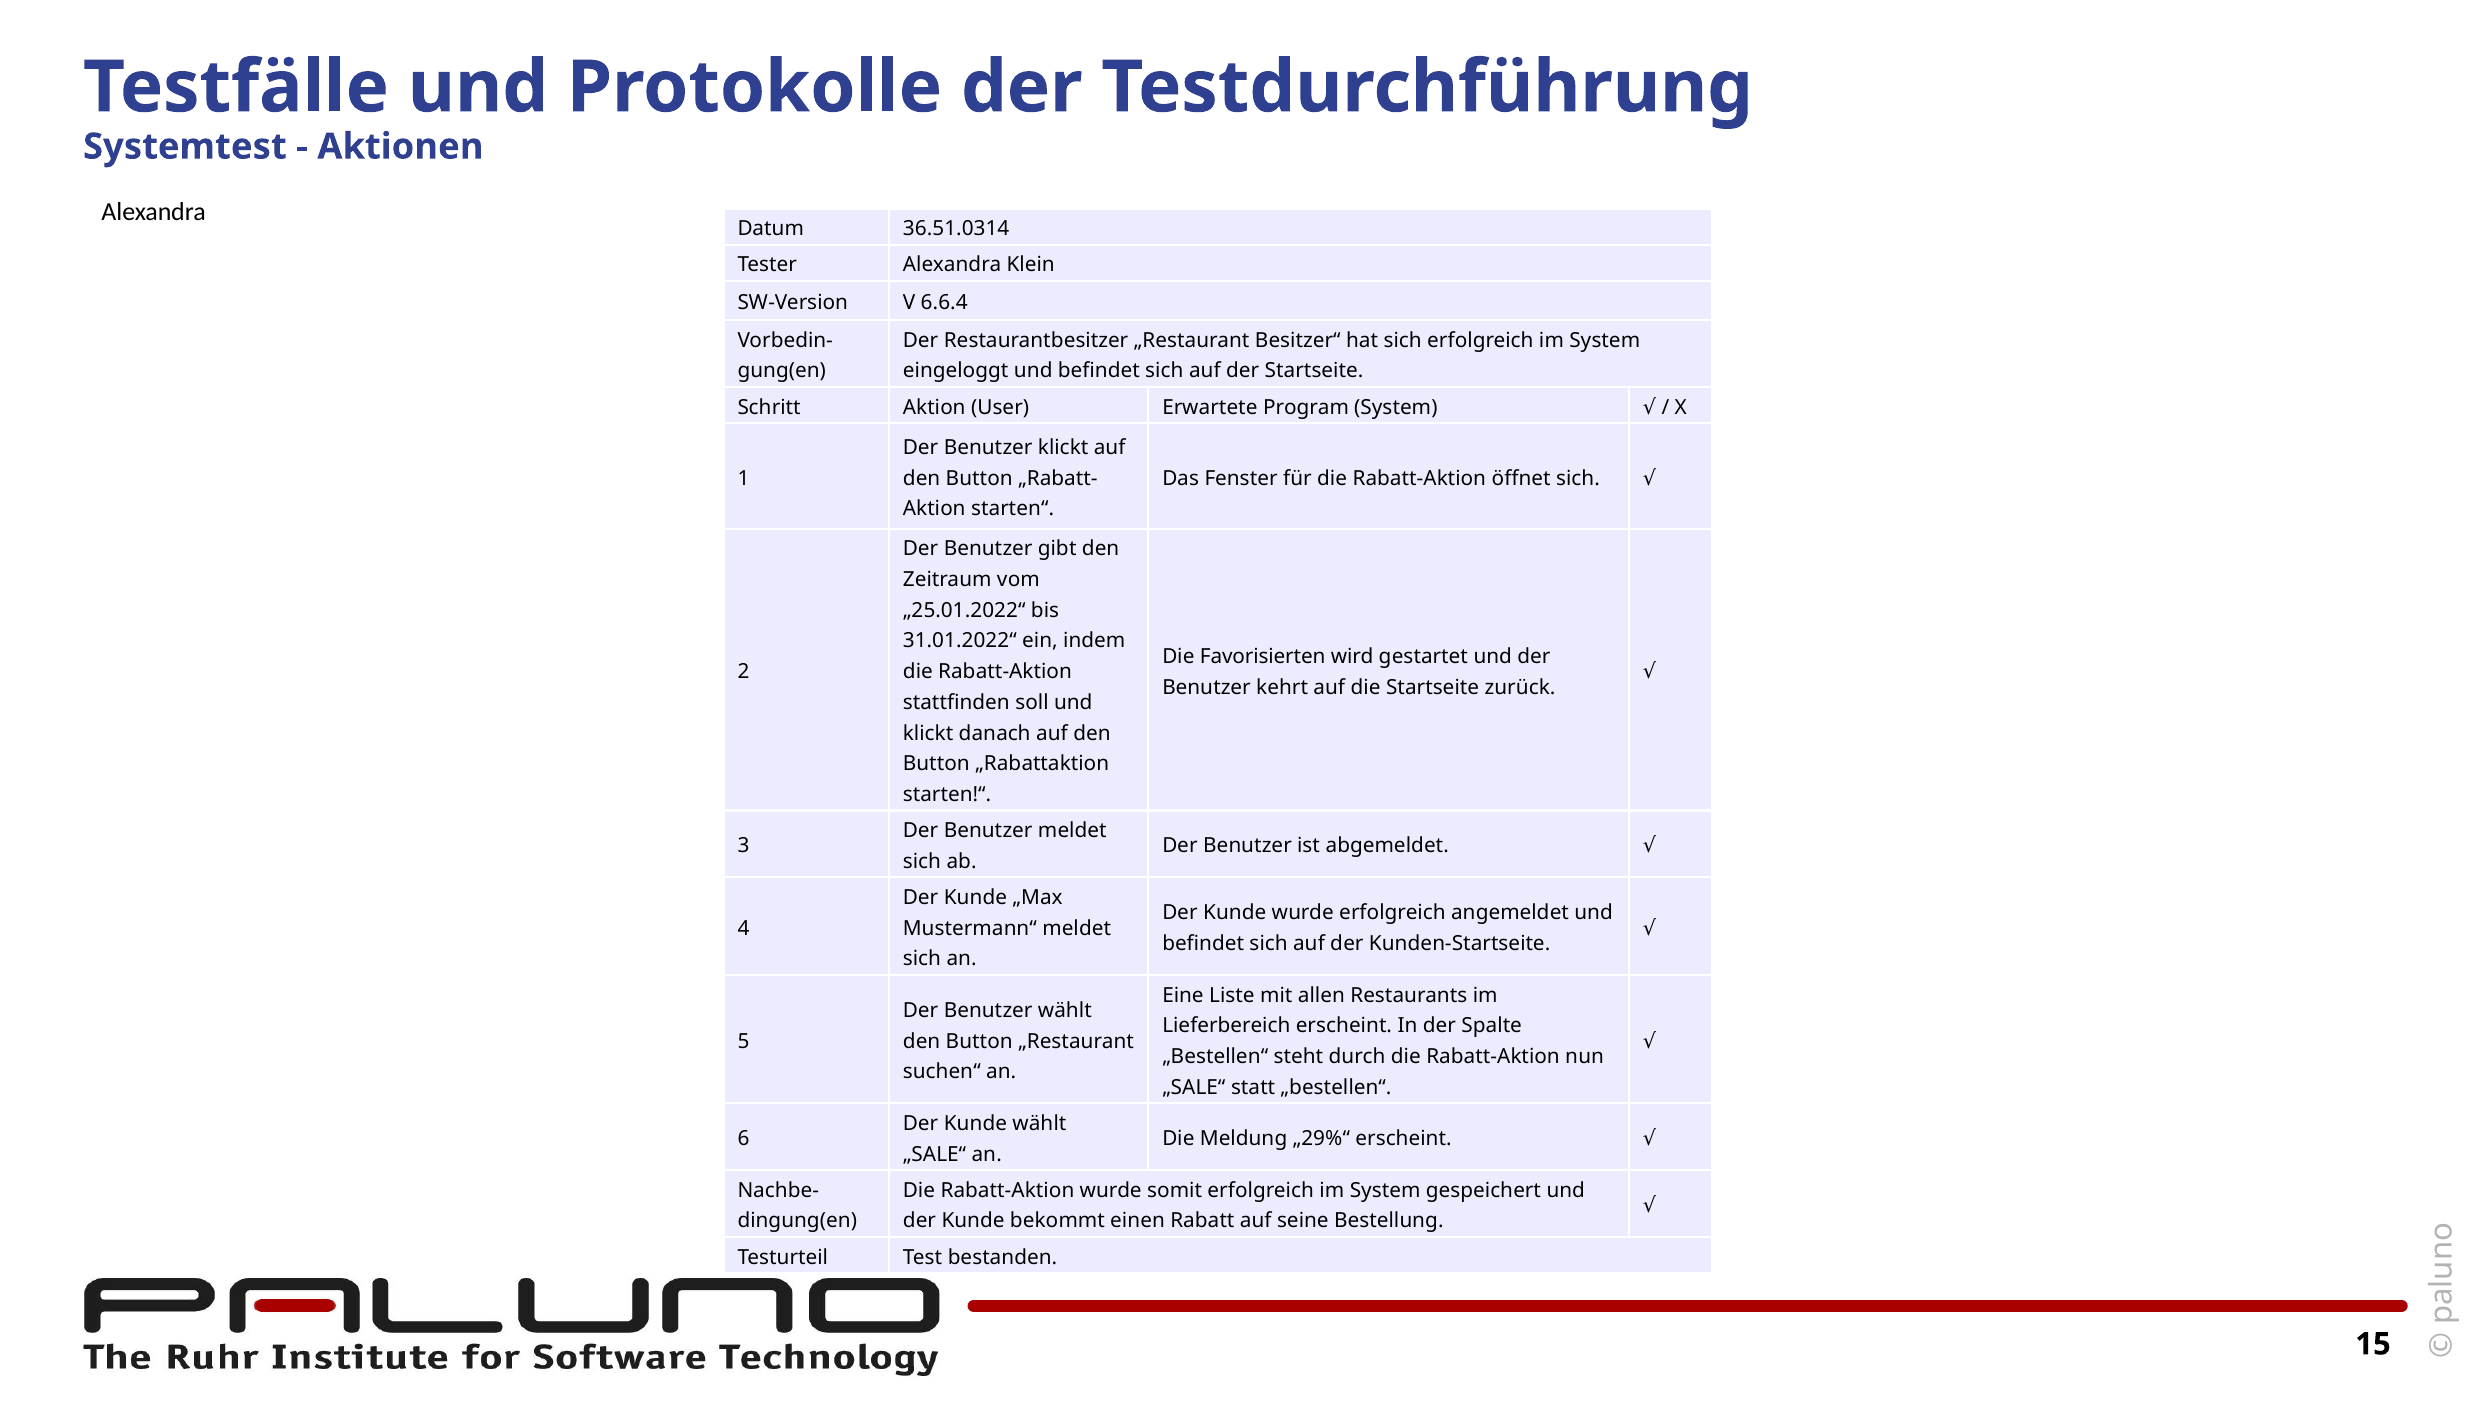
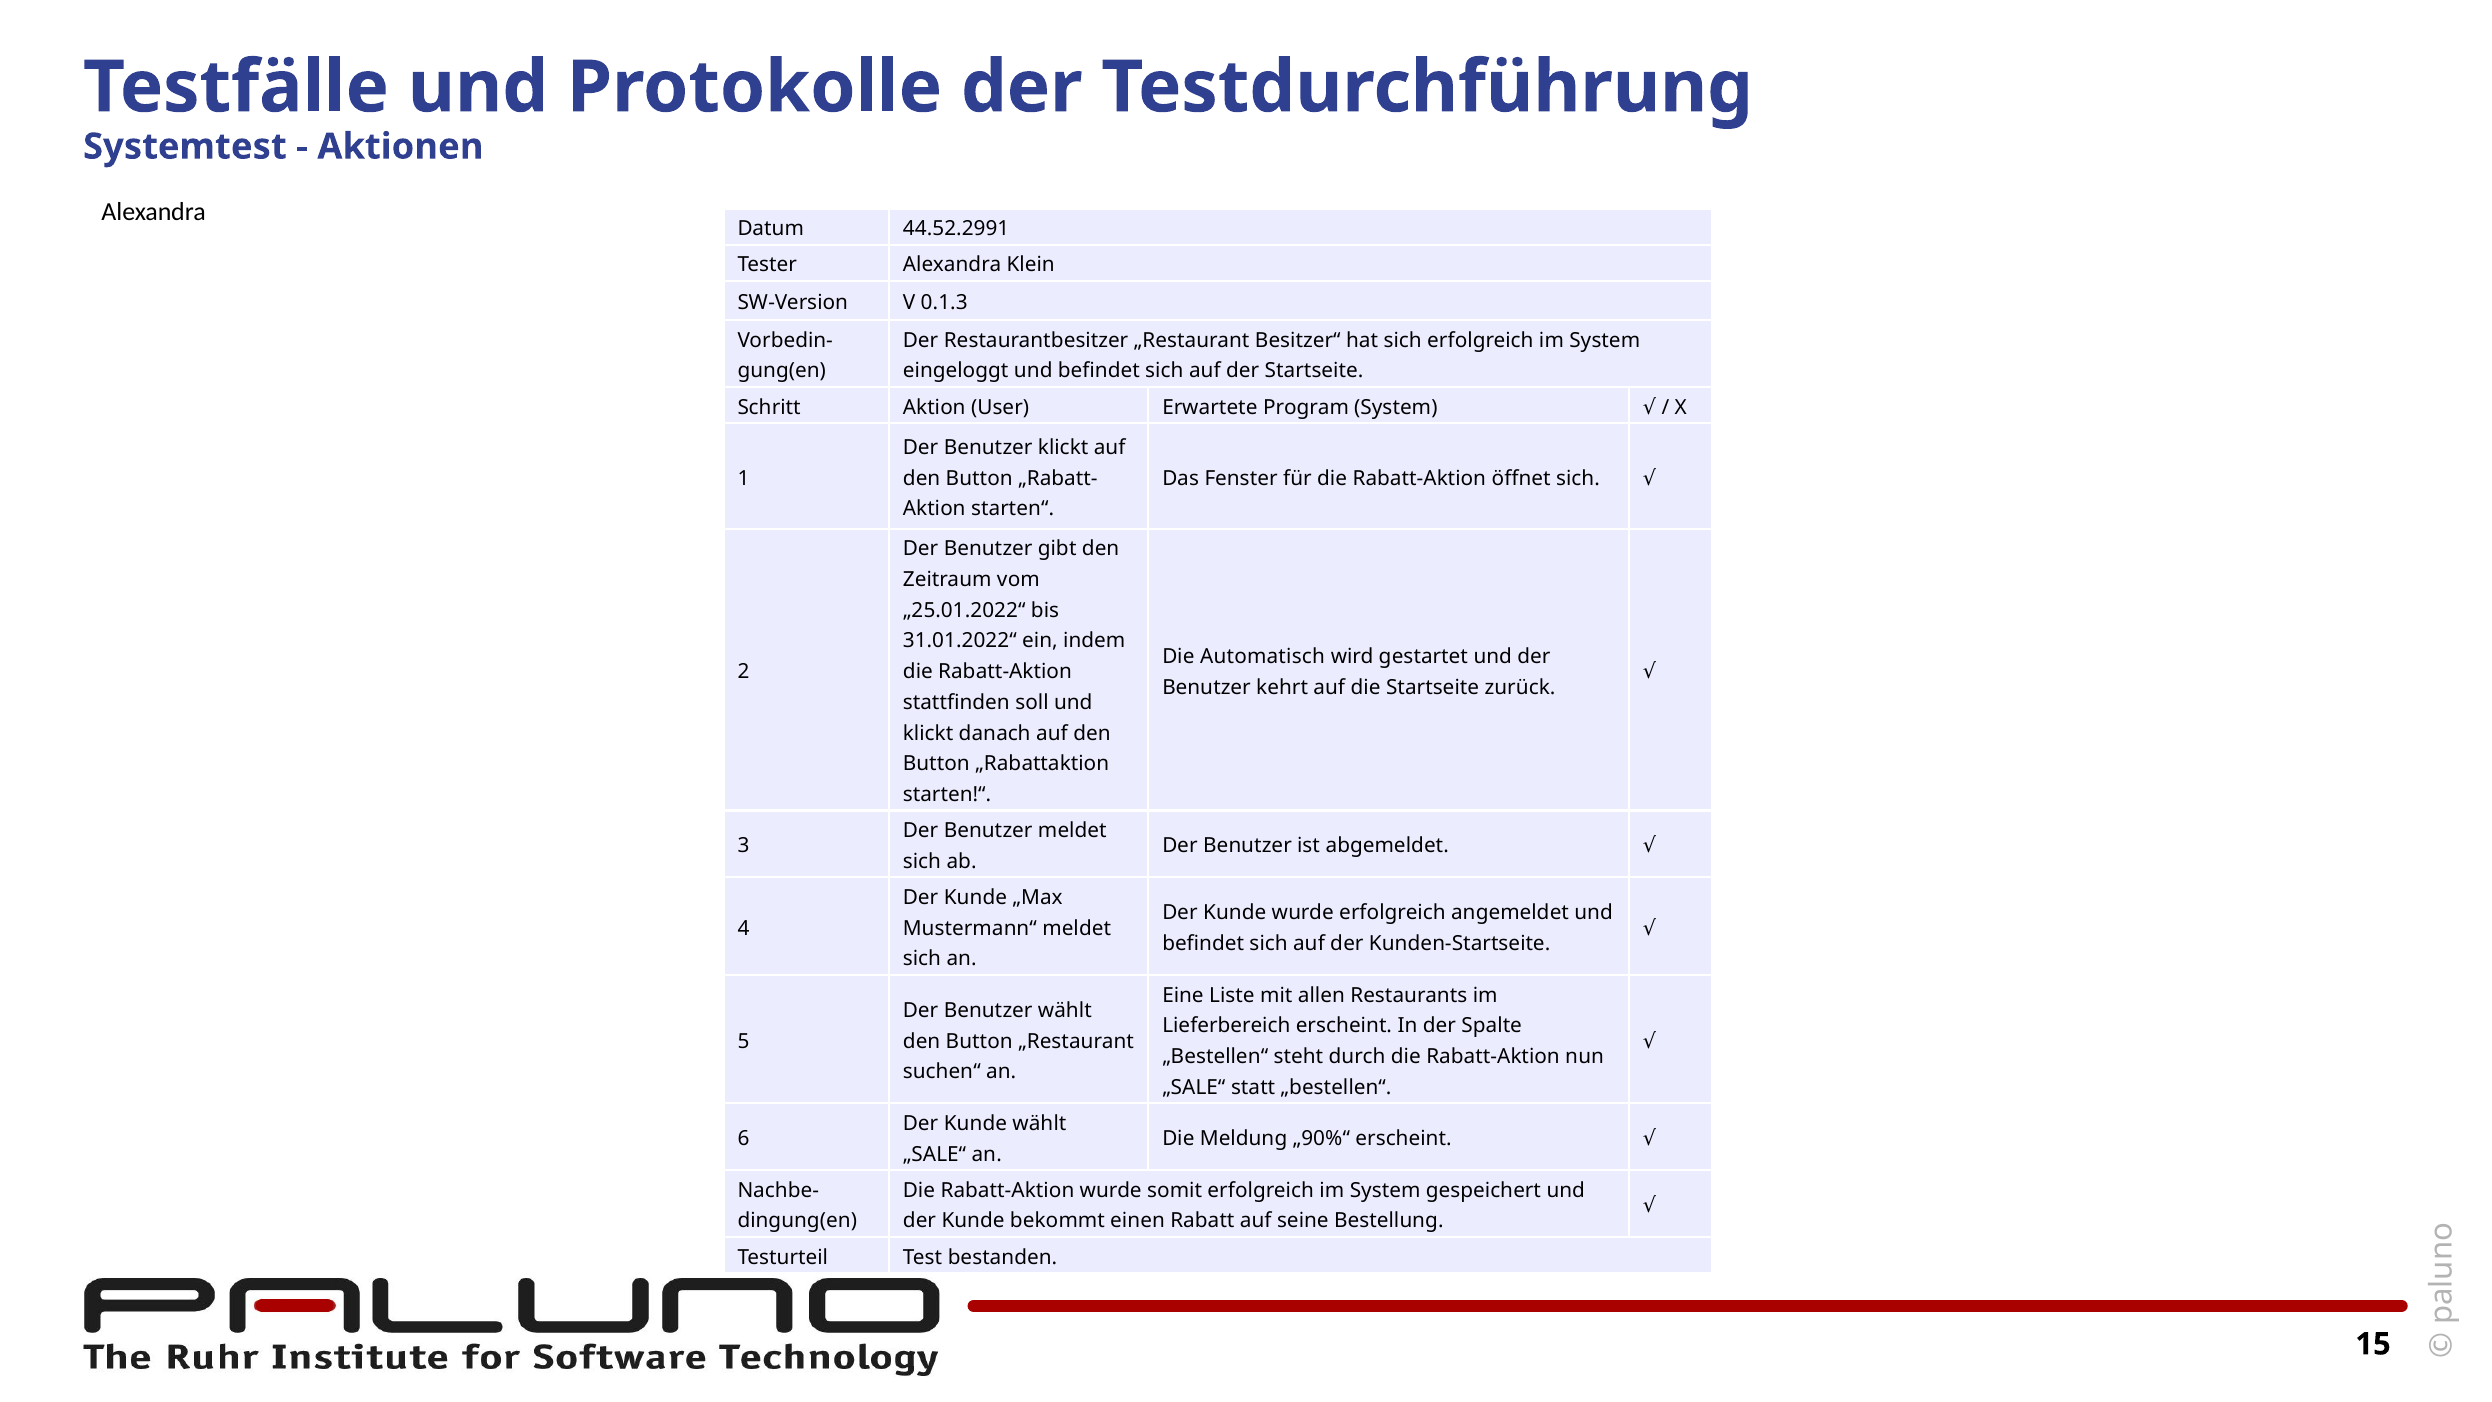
36.51.0314: 36.51.0314 -> 44.52.2991 (956, 229)
6.6.4: 6.6.4 -> 0.1.3 (944, 303)
Favorisierten: Favorisierten -> Automatisch (1262, 656)
„29%“: „29%“ -> „90%“ (1321, 1139)
